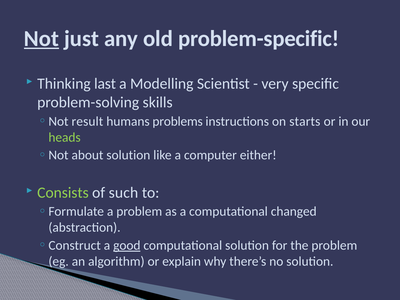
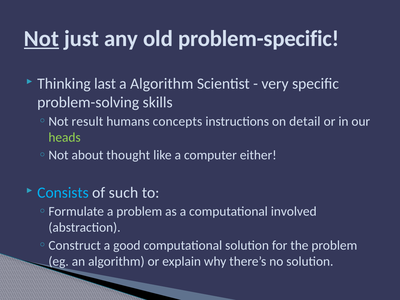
a Modelling: Modelling -> Algorithm (162, 84)
problems: problems -> concepts (177, 121)
starts: starts -> detail (305, 121)
about solution: solution -> thought (128, 155)
Consists colour: light green -> light blue (63, 193)
changed: changed -> involved (294, 212)
good underline: present -> none (127, 245)
